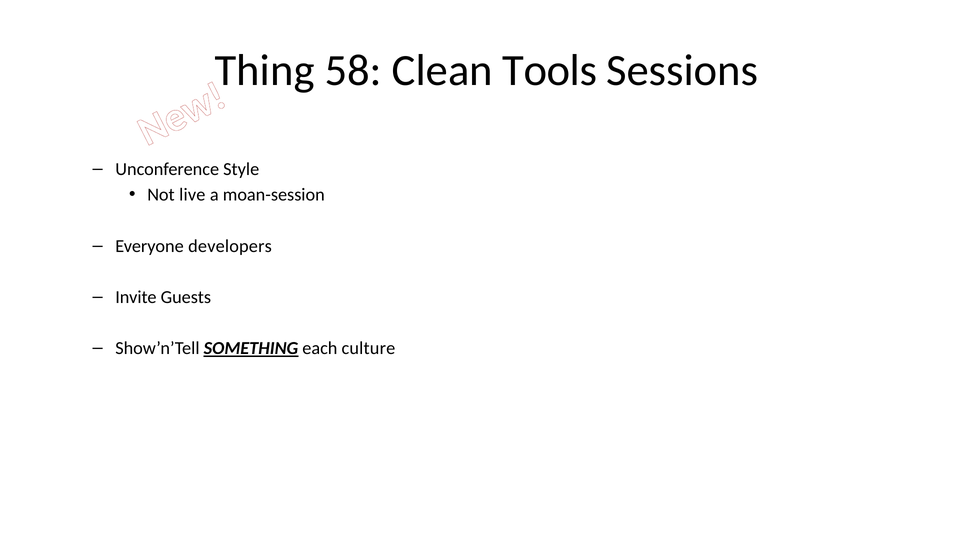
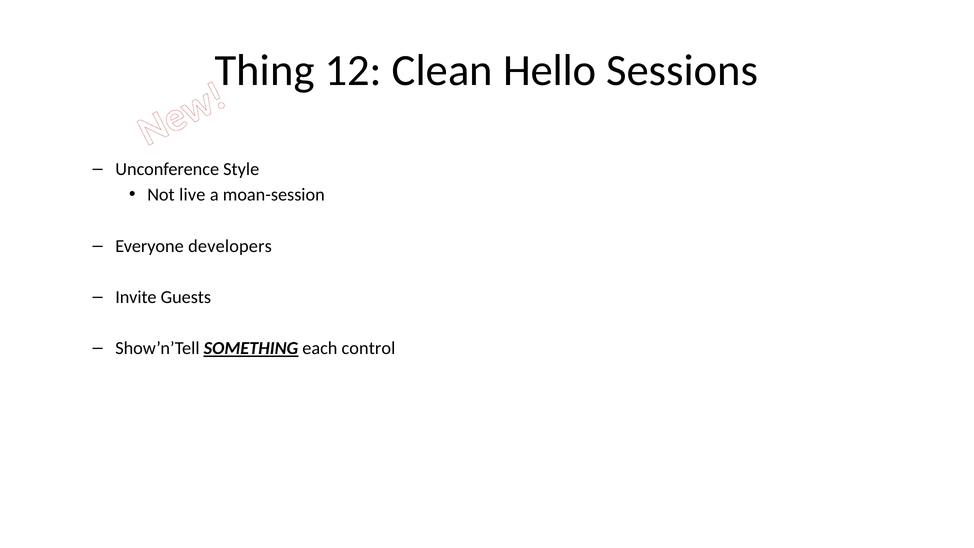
58: 58 -> 12 (353, 71)
Tools: Tools -> Hello (550, 71)
culture: culture -> control (368, 348)
